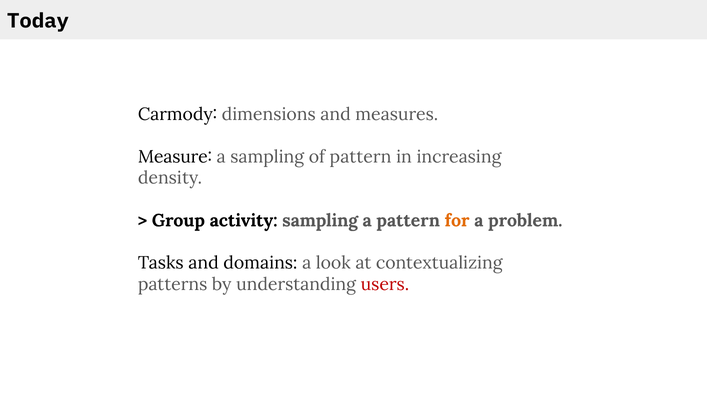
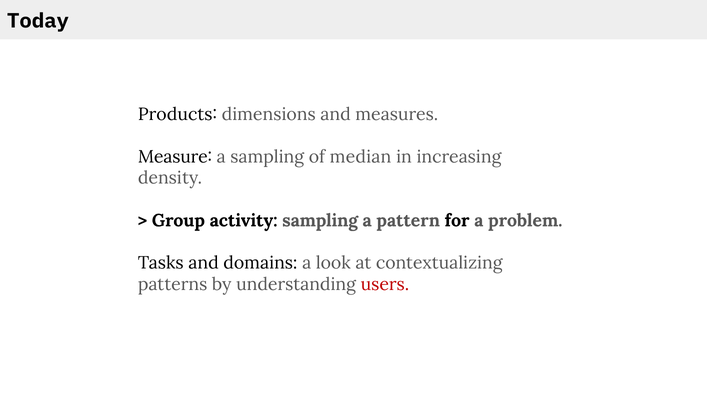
Carmody: Carmody -> Products (177, 114)
of pattern: pattern -> median (360, 157)
for colour: orange -> black (457, 220)
